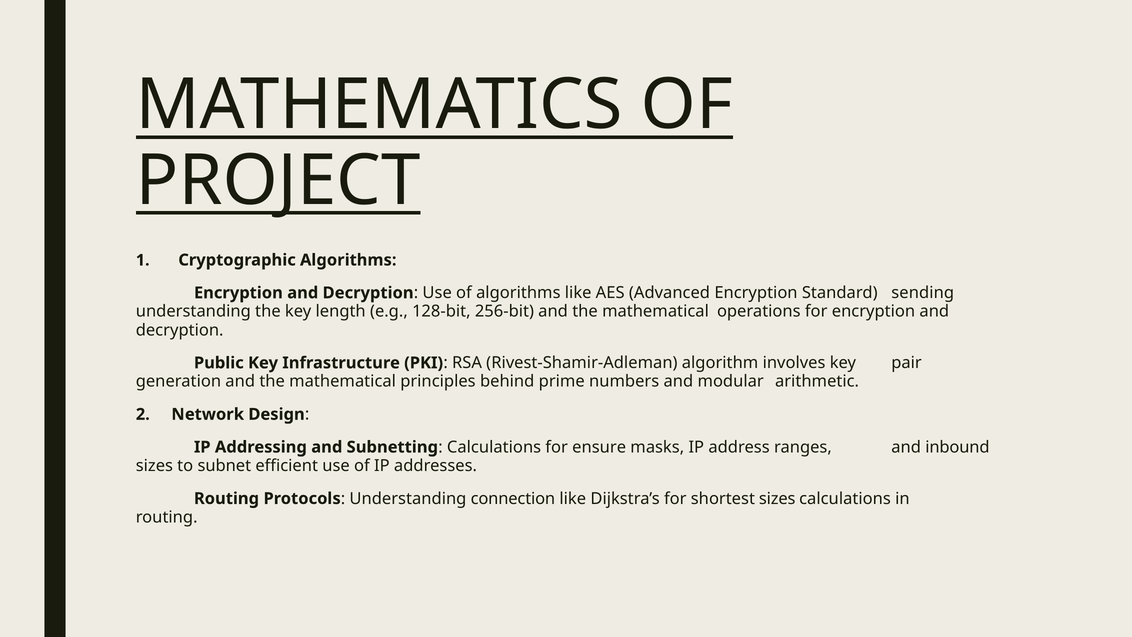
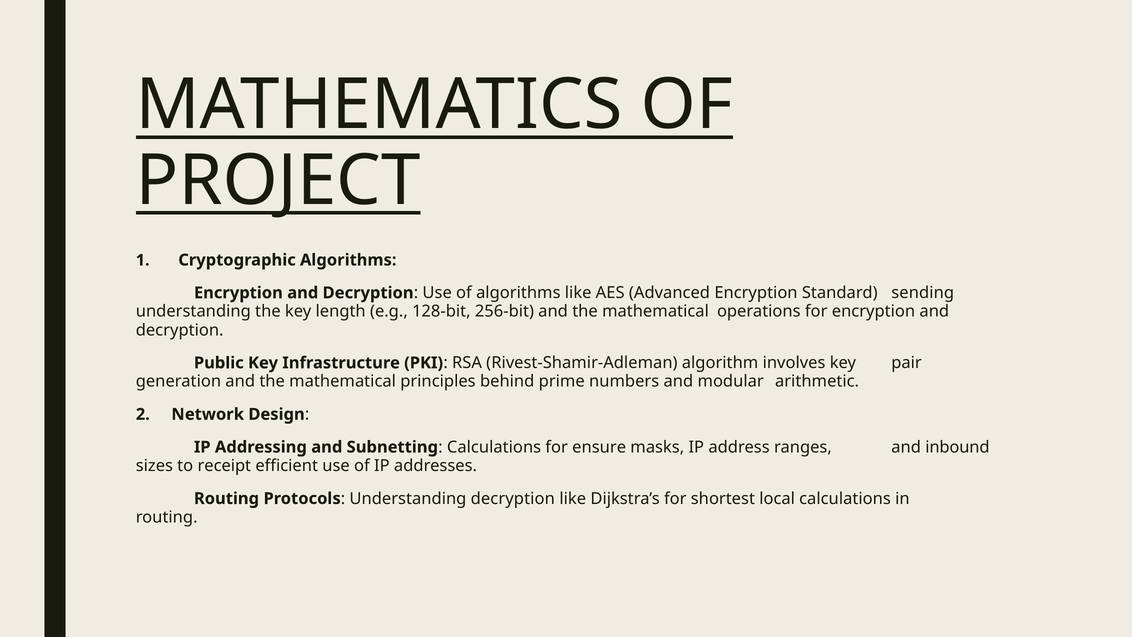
subnet: subnet -> receipt (224, 466)
Understanding connection: connection -> decryption (513, 498)
shortest sizes: sizes -> local (777, 498)
